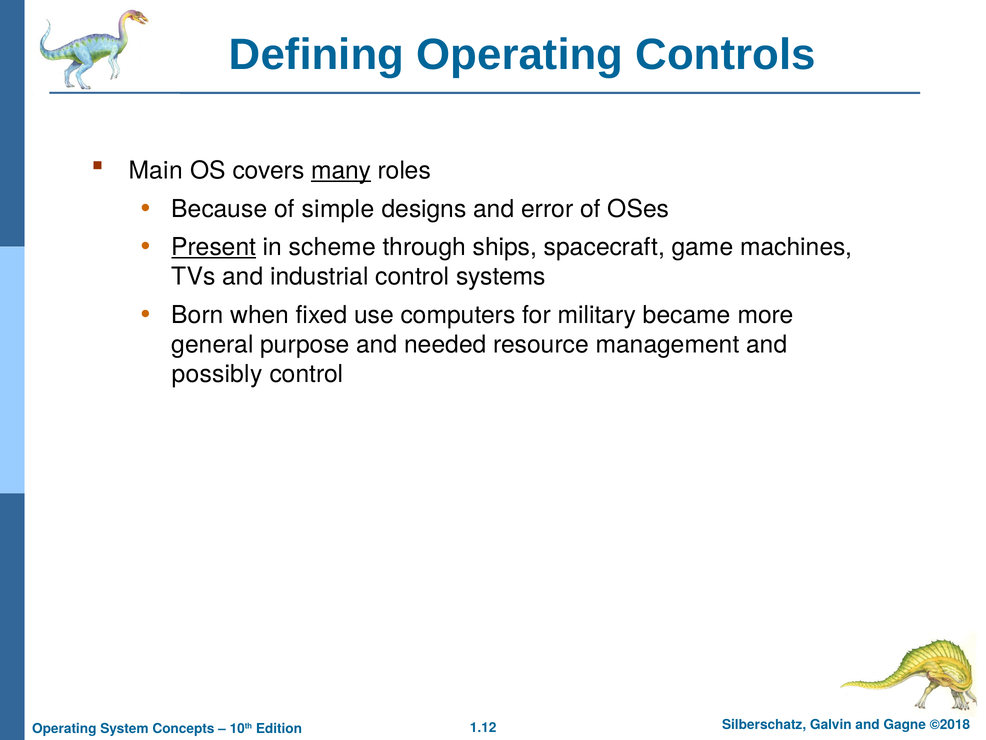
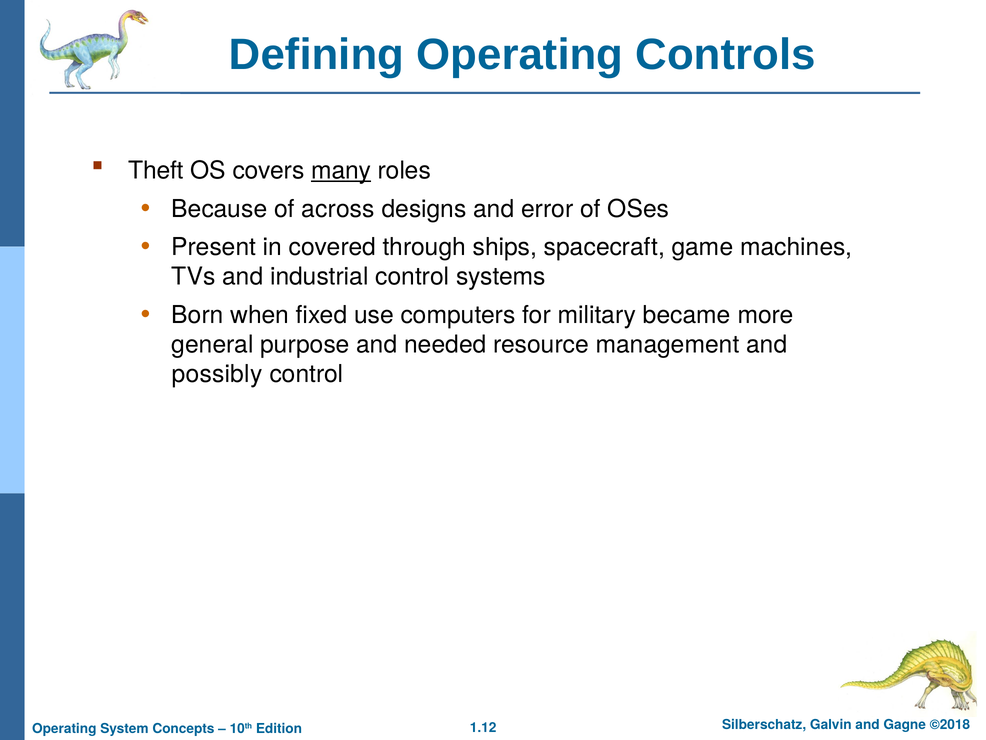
Main: Main -> Theft (156, 171)
simple: simple -> across (338, 209)
Present underline: present -> none (214, 247)
scheme: scheme -> covered (332, 247)
